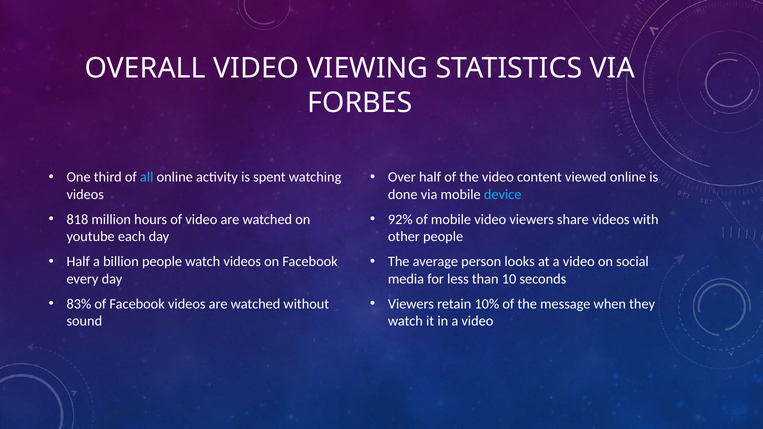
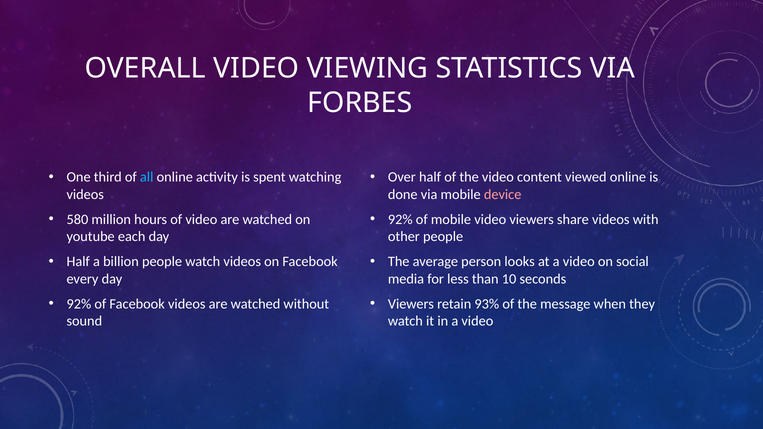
device colour: light blue -> pink (503, 194)
818: 818 -> 580 (77, 219)
83%: 83% -> 92% (79, 304)
10%: 10% -> 93% (487, 304)
